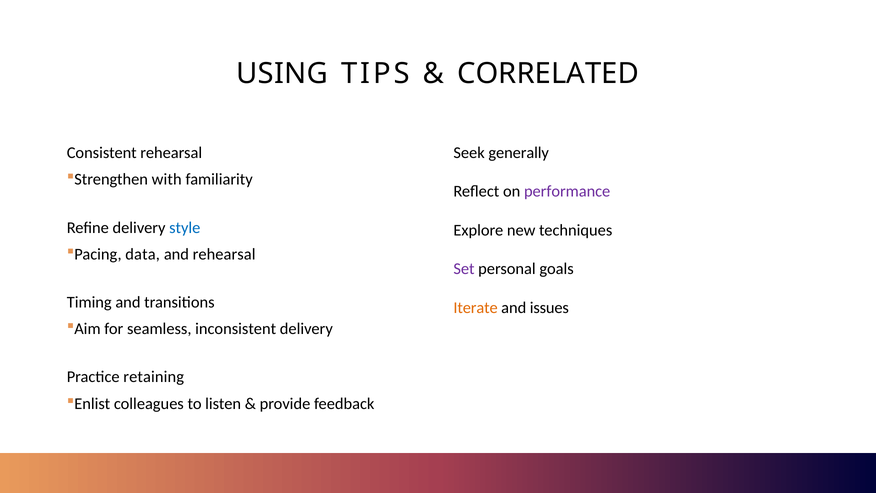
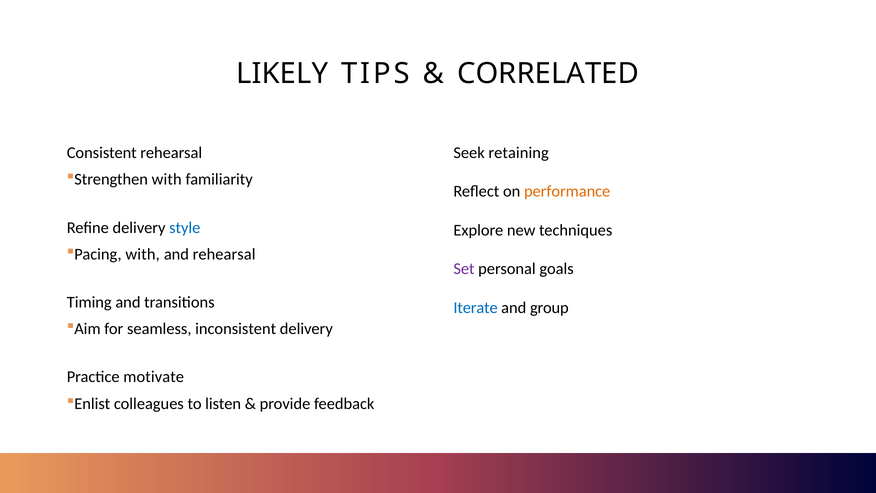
USING: USING -> LIKELY (282, 74)
generally: generally -> retaining (519, 153)
performance colour: purple -> orange (567, 191)
data: data -> with (143, 254)
Iterate colour: orange -> blue (476, 308)
issues: issues -> group (549, 308)
retaining: retaining -> motivate (154, 377)
